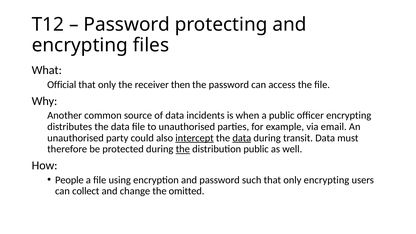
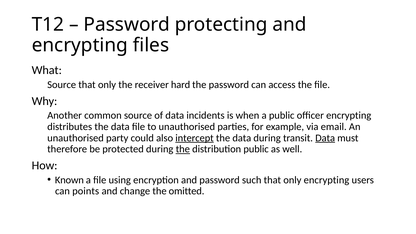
Official: Official -> Source (62, 85)
then: then -> hard (181, 85)
data underline: present -> none (242, 138)
Data underline: none -> present (325, 138)
People: People -> Known (69, 180)
collect: collect -> points (86, 191)
